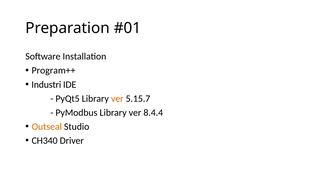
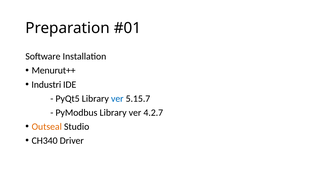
Program++: Program++ -> Menurut++ (54, 70)
ver colour: orange -> blue (117, 98)
8.4.4: 8.4.4 -> 4.2.7 (153, 112)
